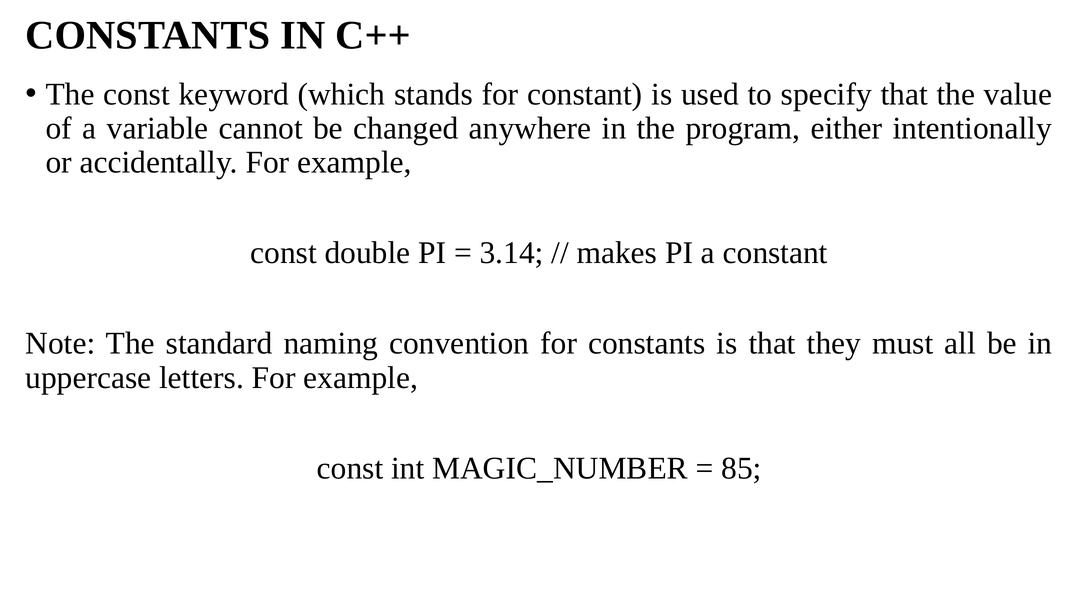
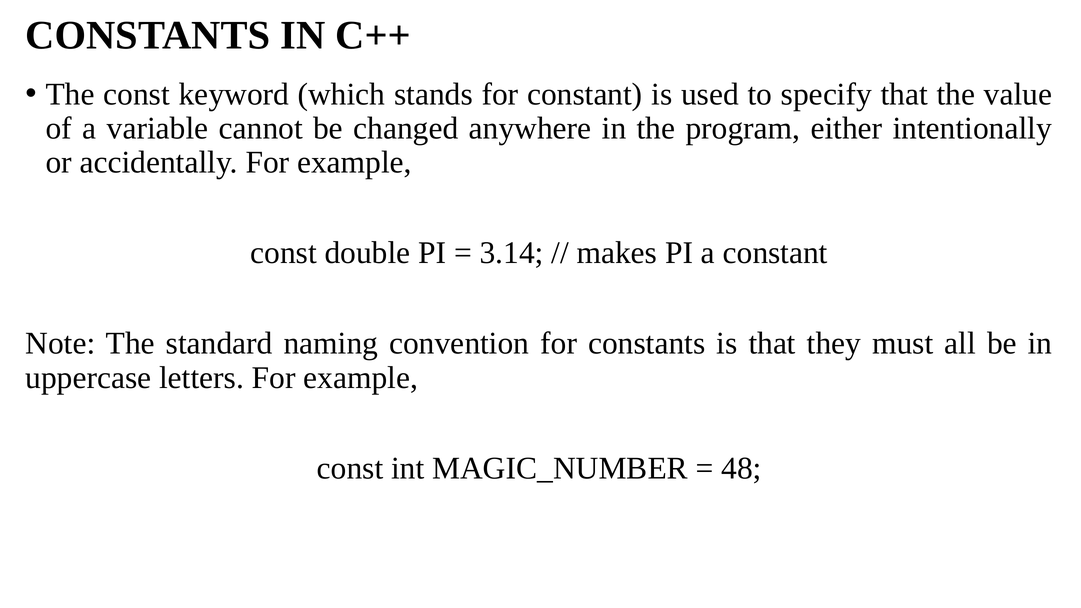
85: 85 -> 48 (741, 468)
